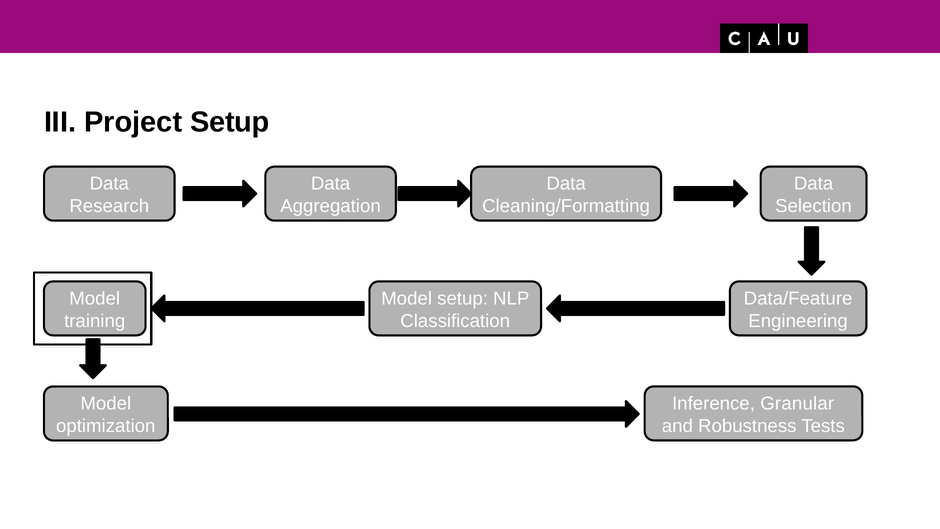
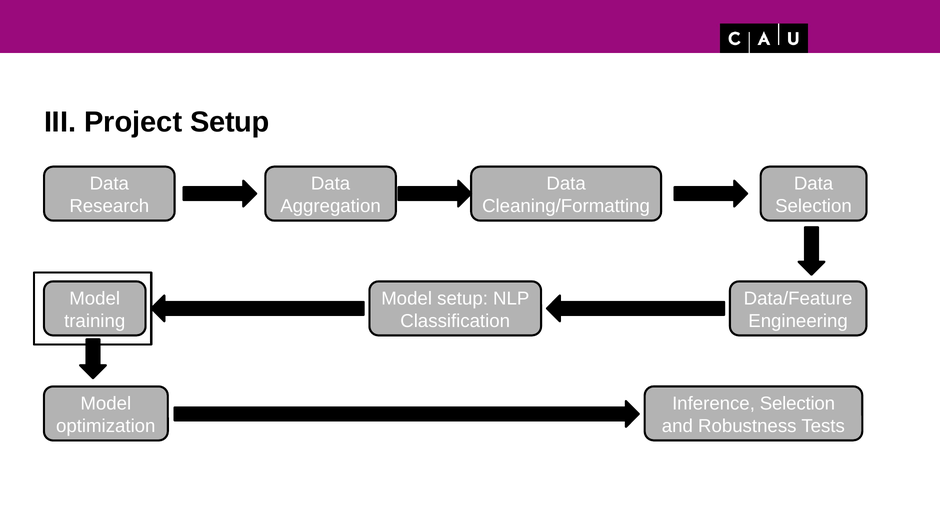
Inference Granular: Granular -> Selection (797, 403)
